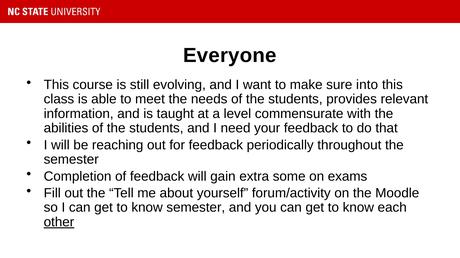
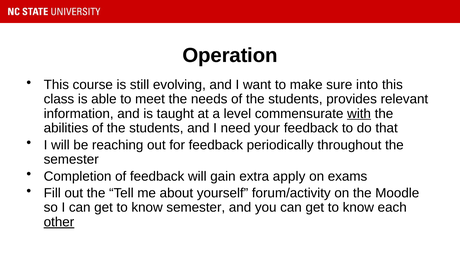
Everyone: Everyone -> Operation (230, 56)
with underline: none -> present (359, 114)
some: some -> apply (289, 177)
